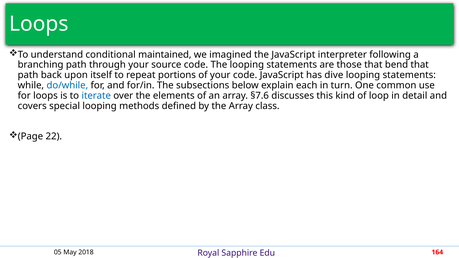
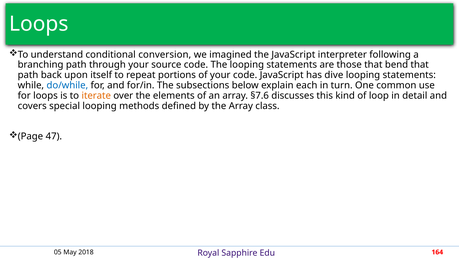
maintained: maintained -> conversion (165, 55)
iterate colour: blue -> orange (96, 96)
22: 22 -> 47 (54, 136)
